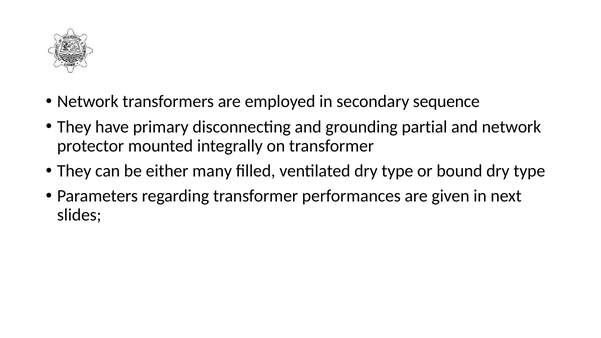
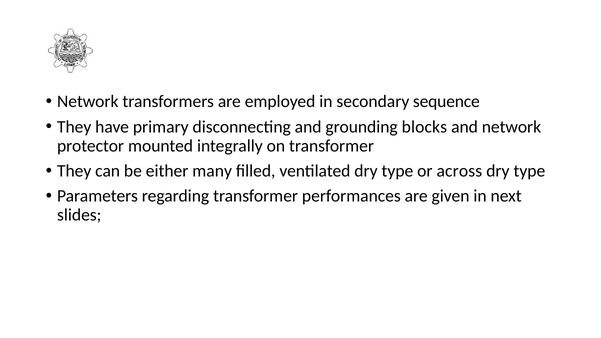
partial: partial -> blocks (424, 127)
bound: bound -> across (459, 171)
